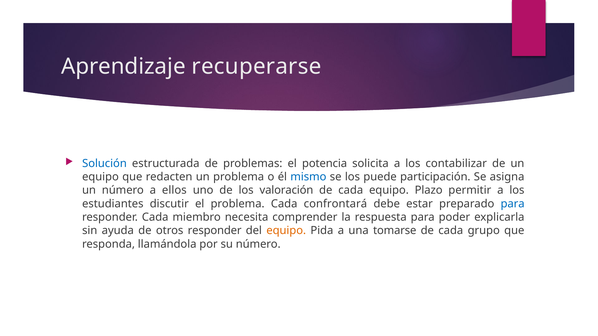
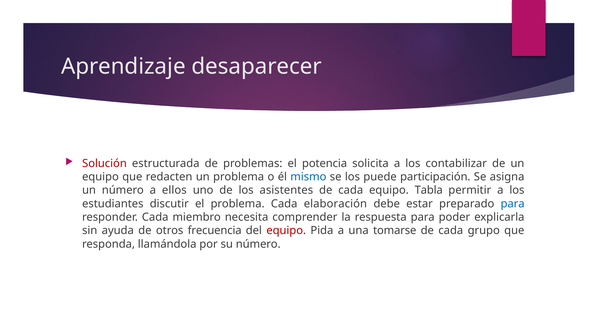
recuperarse: recuperarse -> desaparecer (257, 67)
Solución colour: blue -> red (104, 164)
valoración: valoración -> asistentes (286, 190)
Plazo: Plazo -> Tabla (429, 190)
confrontará: confrontará -> elaboración (335, 204)
otros responder: responder -> frecuencia (215, 231)
equipo colour: orange -> red (286, 231)
